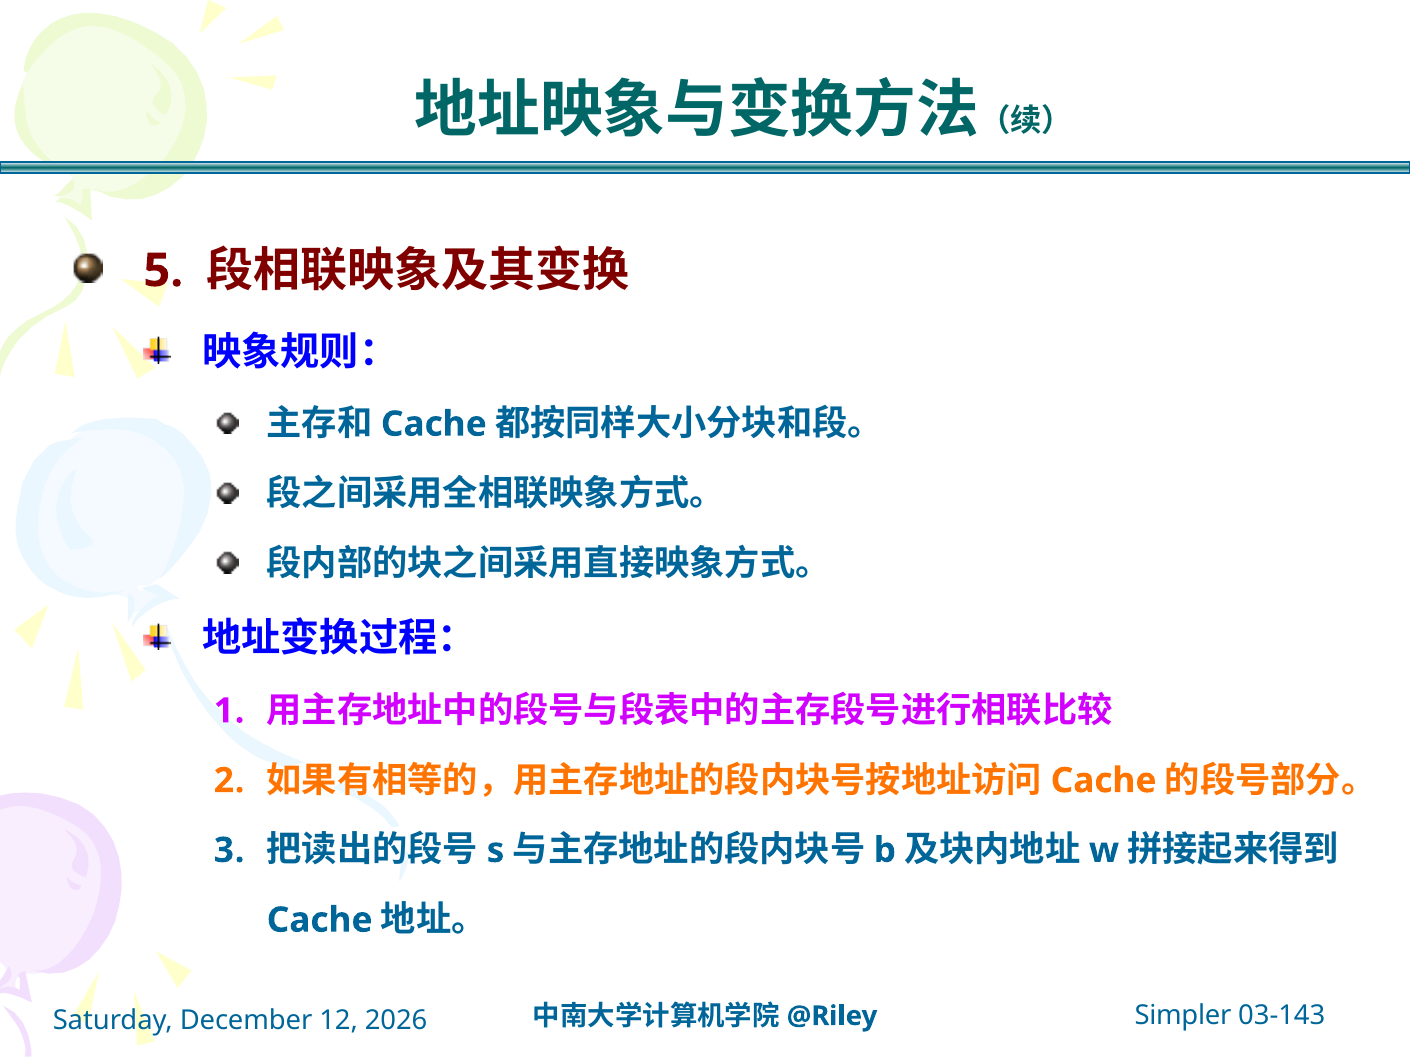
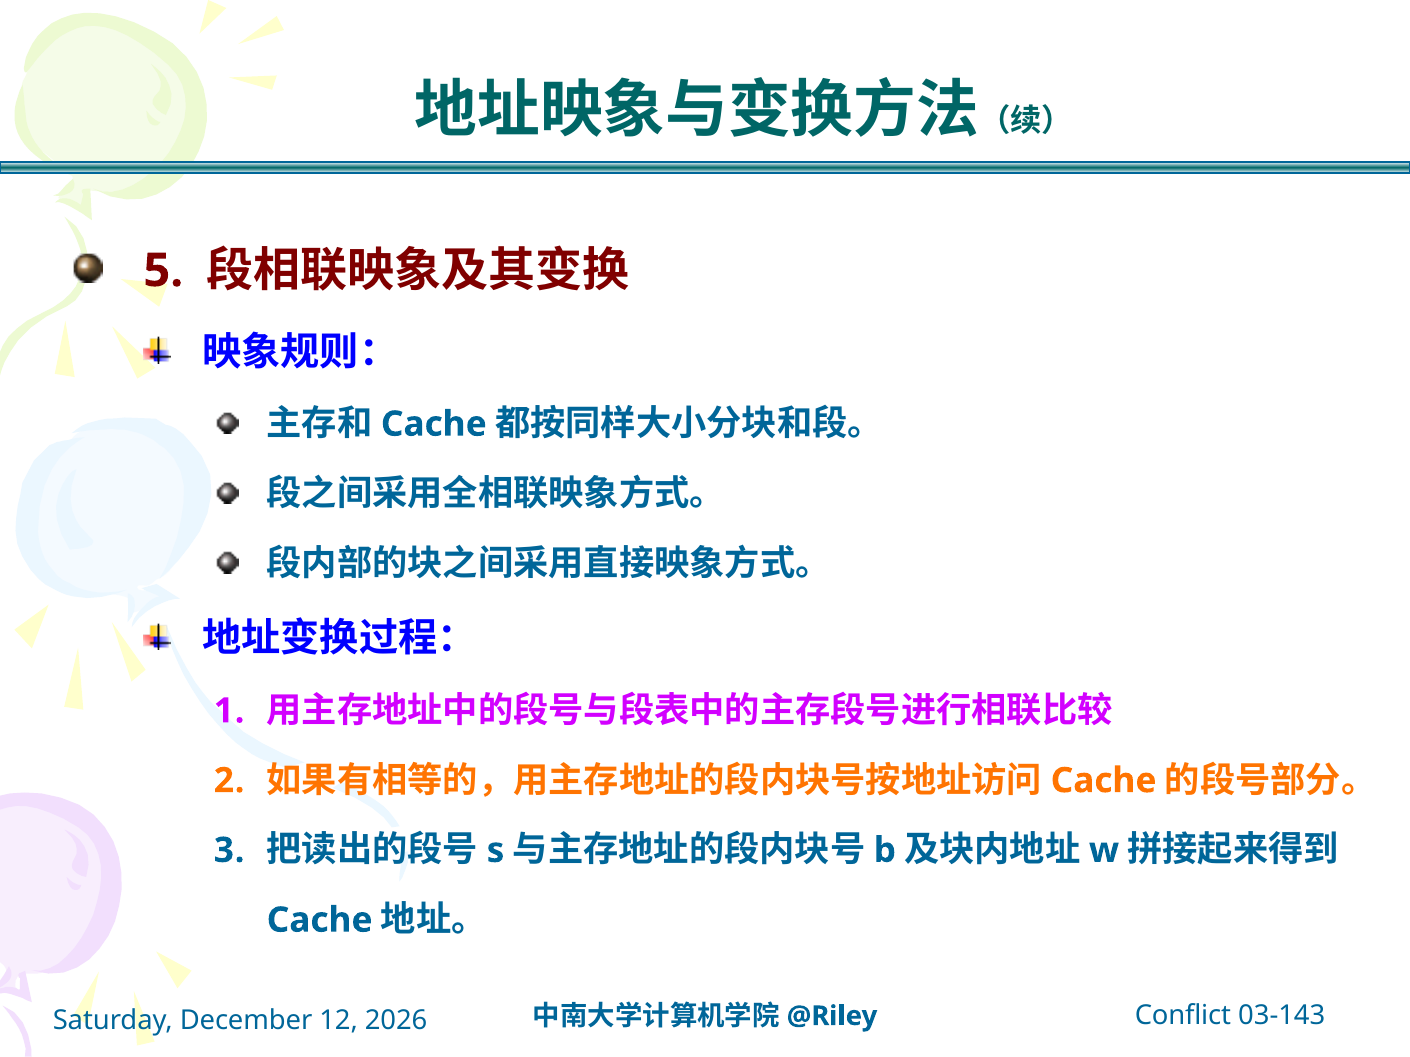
Simpler: Simpler -> Conflict (1183, 1016)
